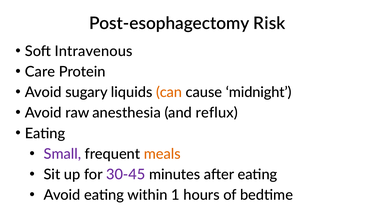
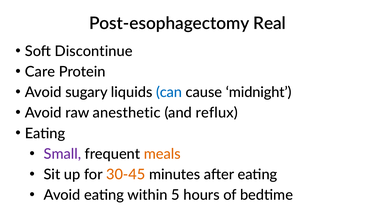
Risk: Risk -> Real (269, 23)
Intravenous: Intravenous -> Discontinue (94, 51)
can colour: orange -> blue (169, 92)
anesthesia: anesthesia -> anesthetic (127, 113)
30-45 colour: purple -> orange (126, 174)
1: 1 -> 5 (175, 195)
